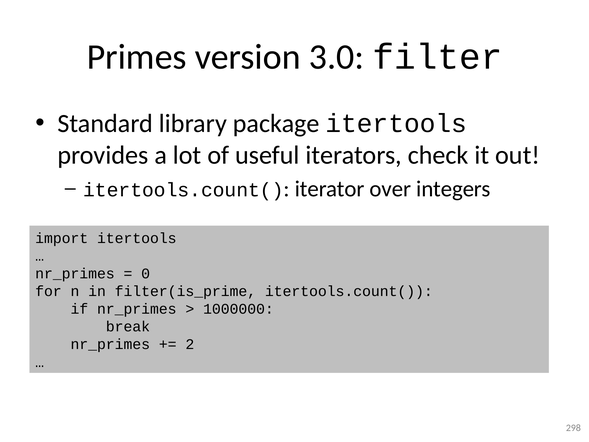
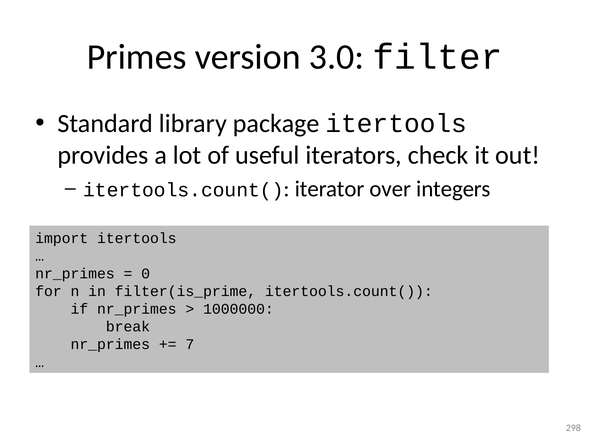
2: 2 -> 7 (190, 344)
